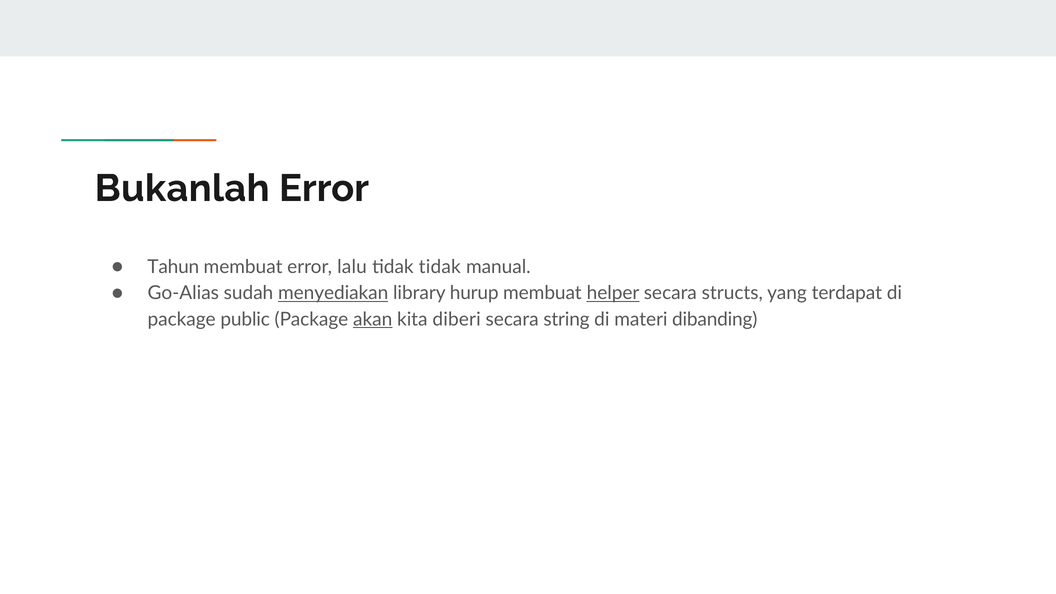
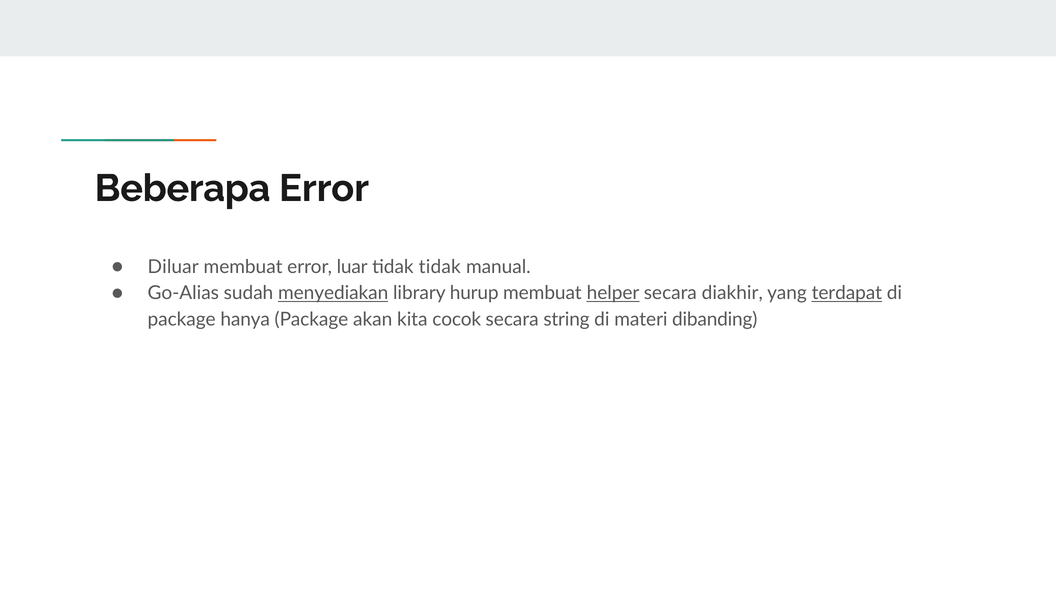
Bukanlah: Bukanlah -> Beberapa (182, 188)
Tahun: Tahun -> Diluar (173, 267)
lalu: lalu -> luar (352, 267)
structs: structs -> diakhir (732, 293)
terdapat underline: none -> present (847, 293)
public: public -> hanya (245, 319)
akan underline: present -> none (373, 319)
diberi: diberi -> cocok (457, 319)
